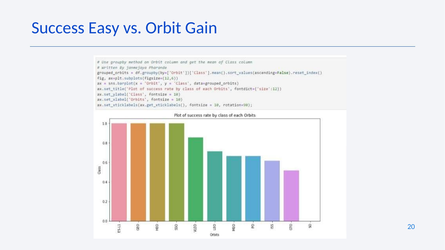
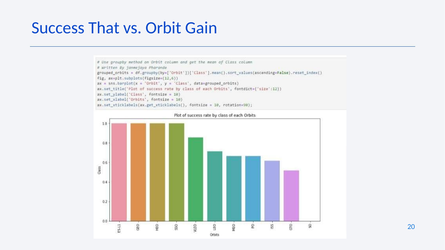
Easy: Easy -> That (104, 28)
